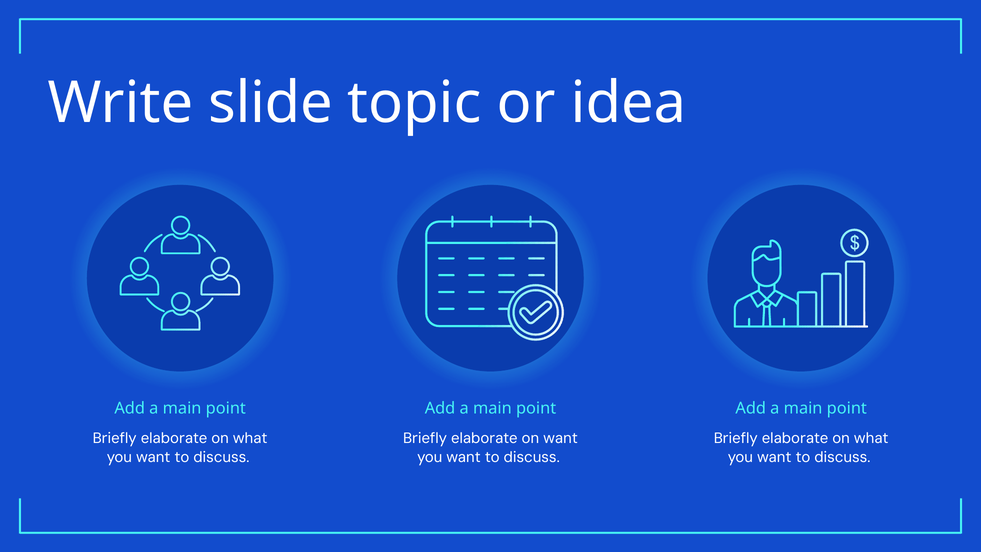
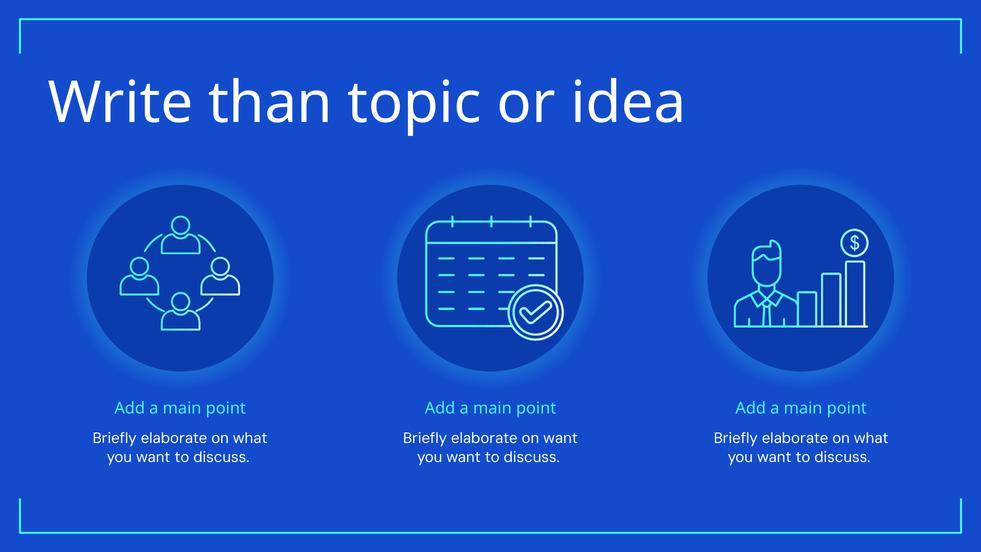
slide: slide -> than (270, 103)
